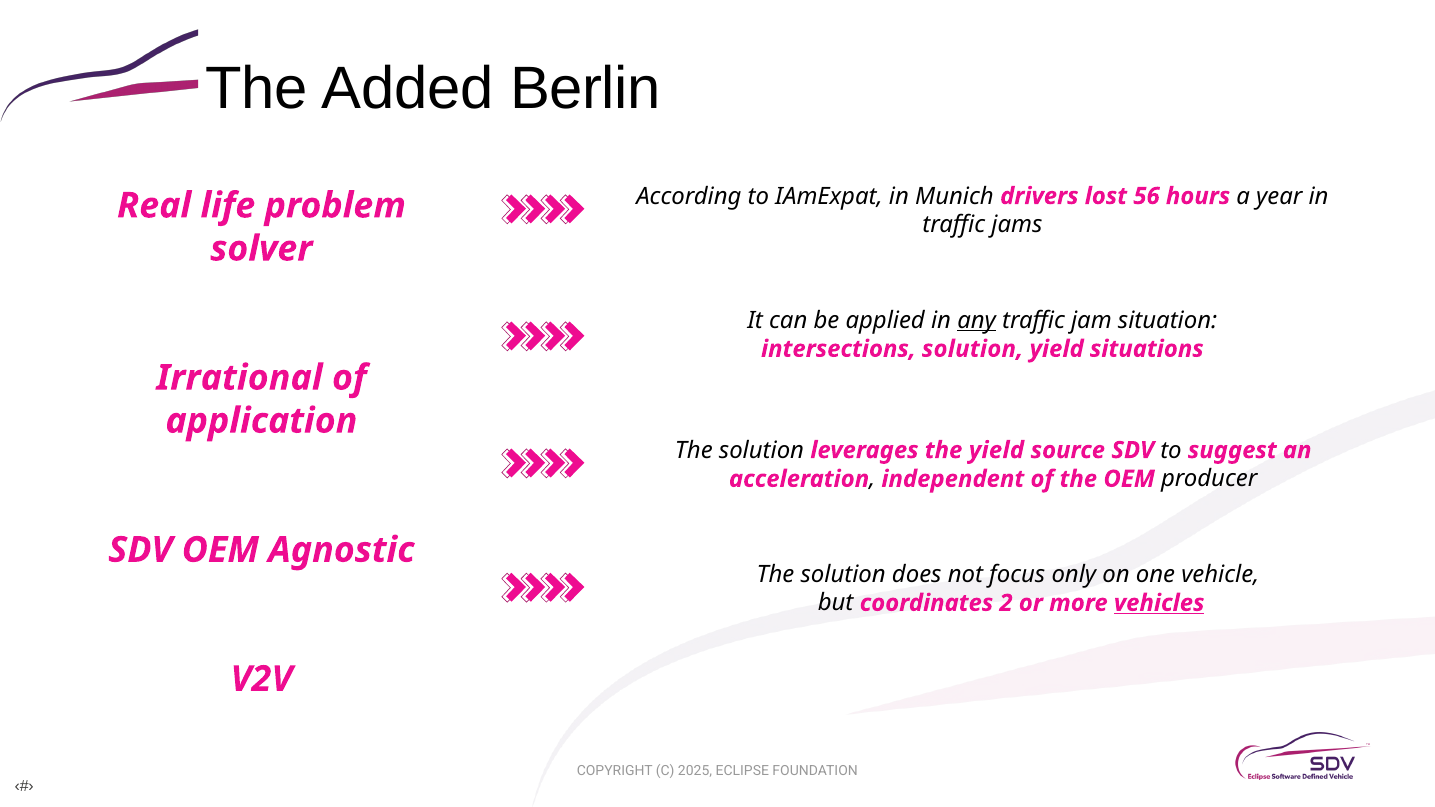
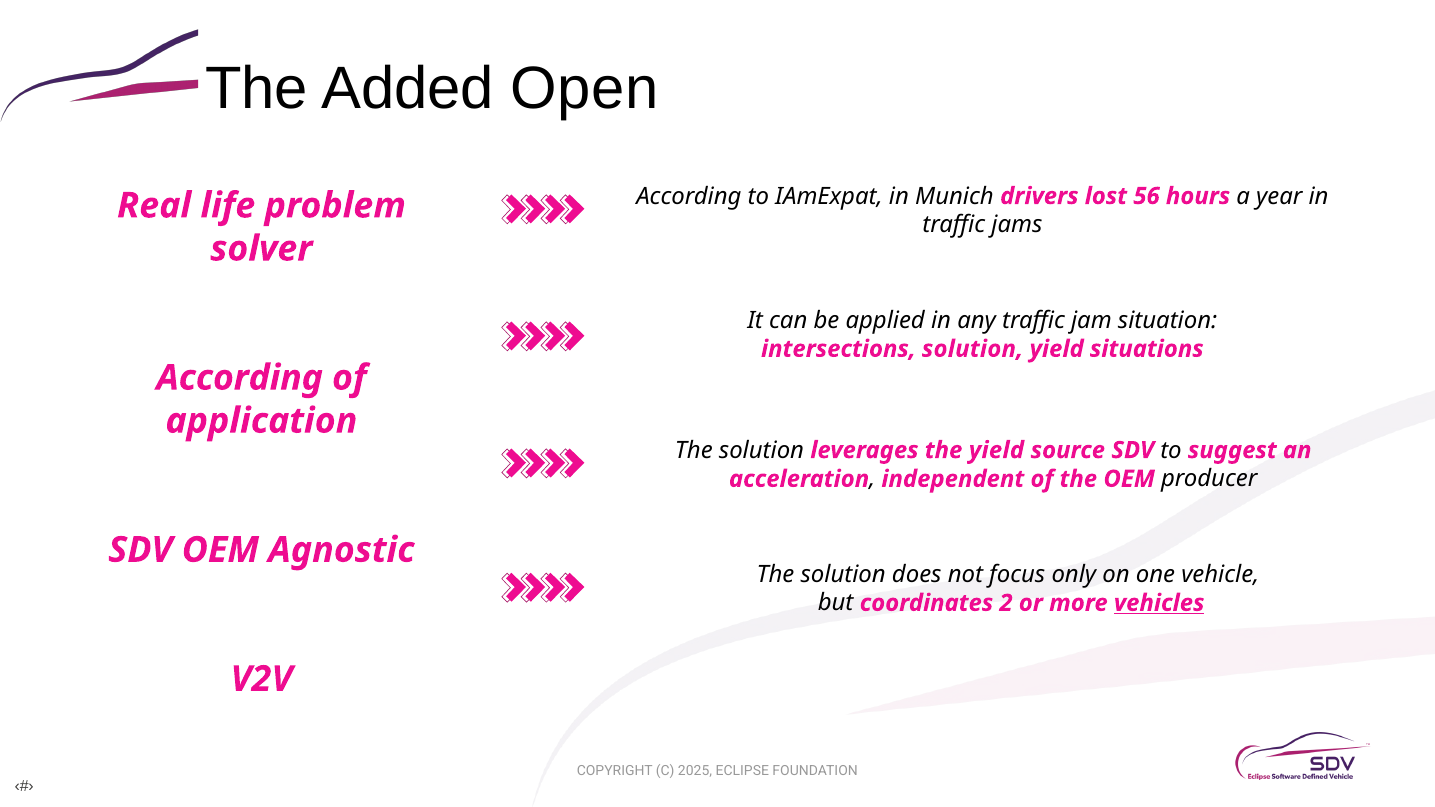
Berlin: Berlin -> Open (585, 89)
any underline: present -> none (977, 320)
Irrational: Irrational -> According (240, 378)
